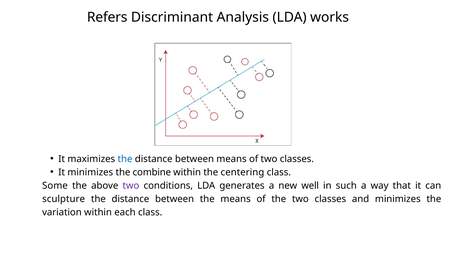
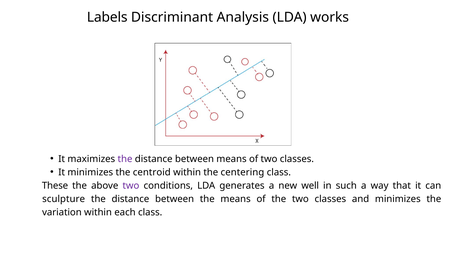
Refers: Refers -> Labels (107, 17)
the colour: blue -> purple (125, 159)
combine: combine -> centroid (152, 173)
Some: Some -> These (55, 186)
